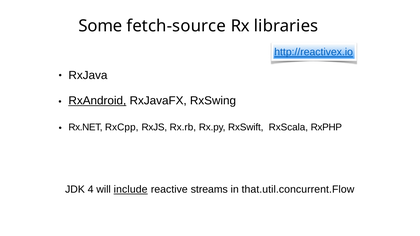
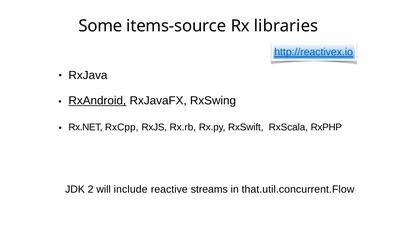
fetch-source: fetch-source -> items-source (176, 26)
4: 4 -> 2 (91, 190)
include underline: present -> none (131, 190)
